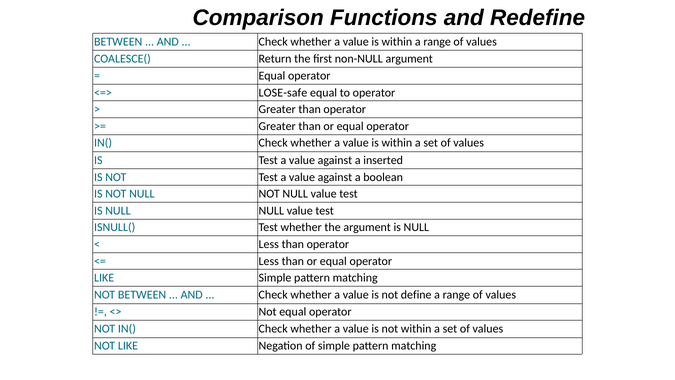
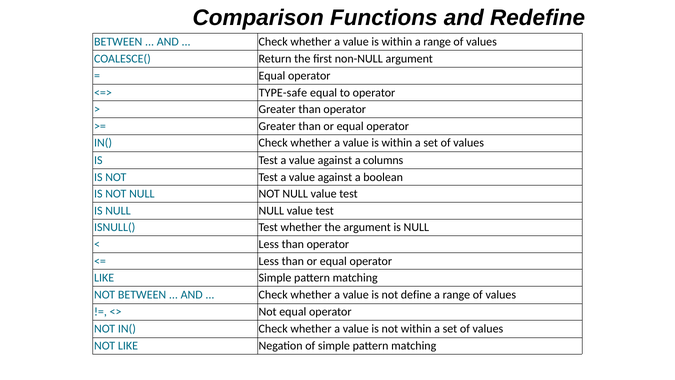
LOSE-safe: LOSE-safe -> TYPE-safe (283, 93)
inserted: inserted -> columns (383, 160)
